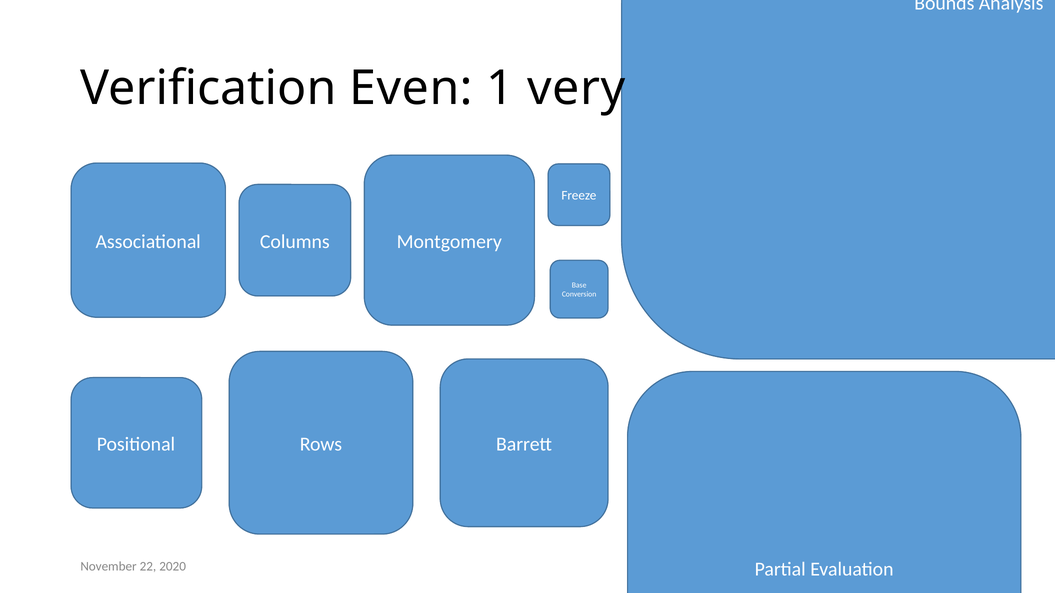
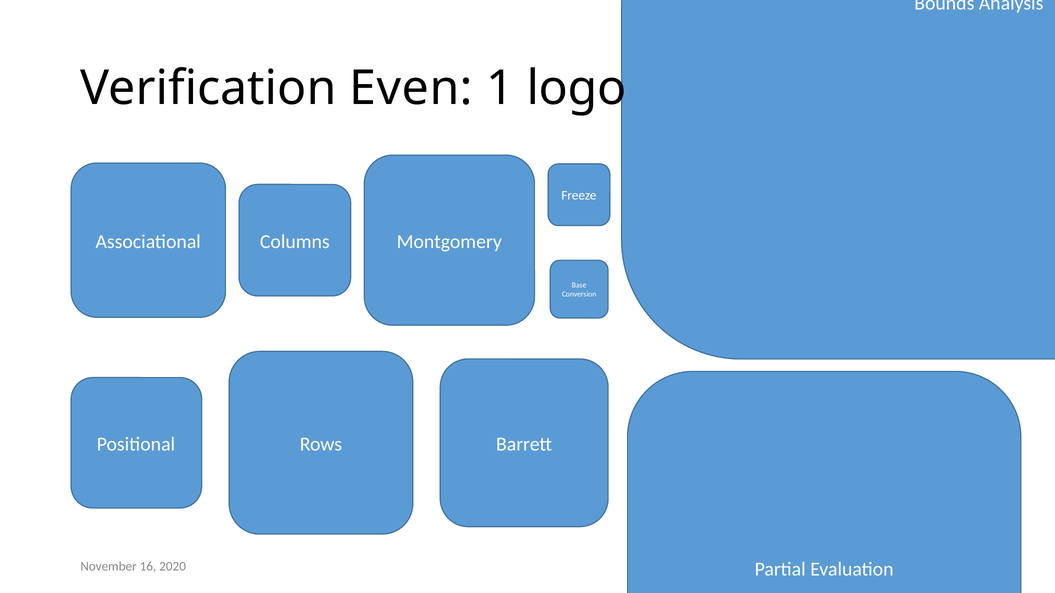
very: very -> logo (577, 89)
November 22: 22 -> 16 (148, 567)
